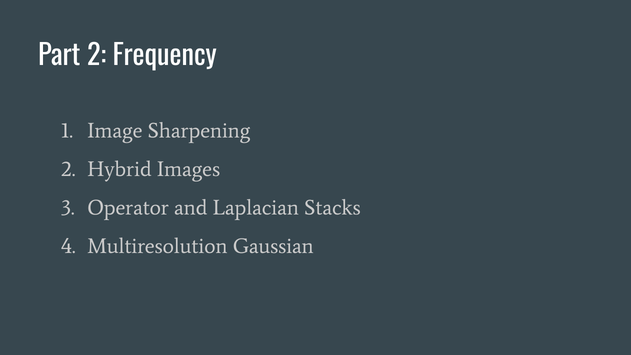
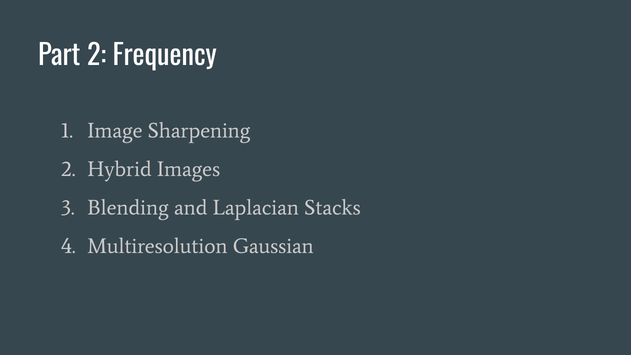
Operator: Operator -> Blending (128, 208)
